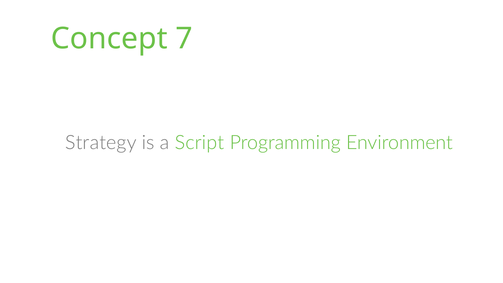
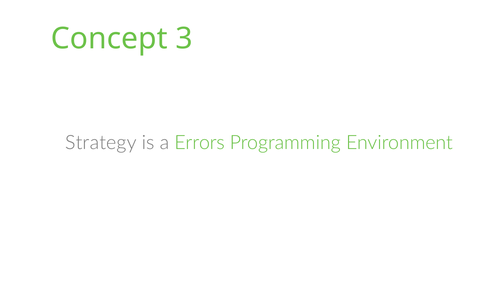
7: 7 -> 3 (184, 39)
Script: Script -> Errors (200, 143)
